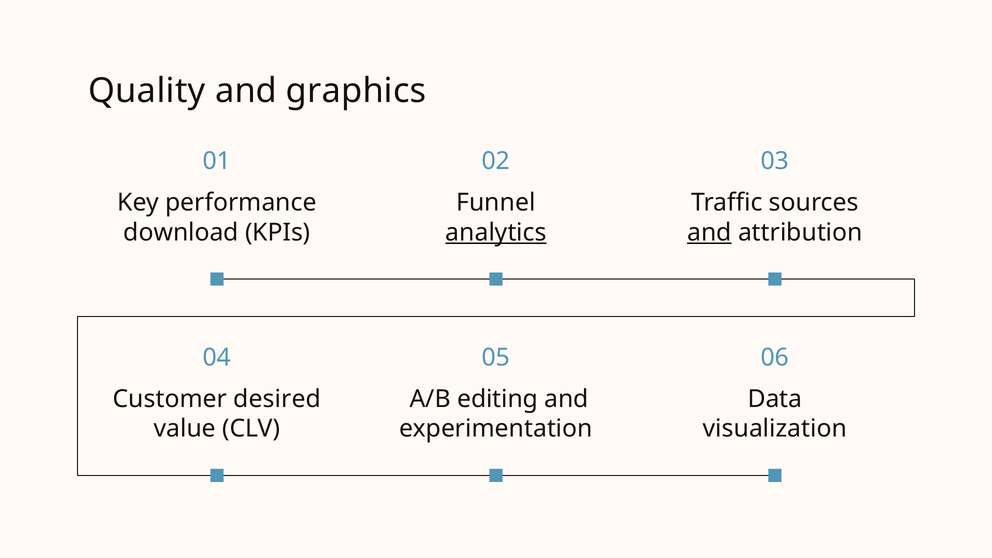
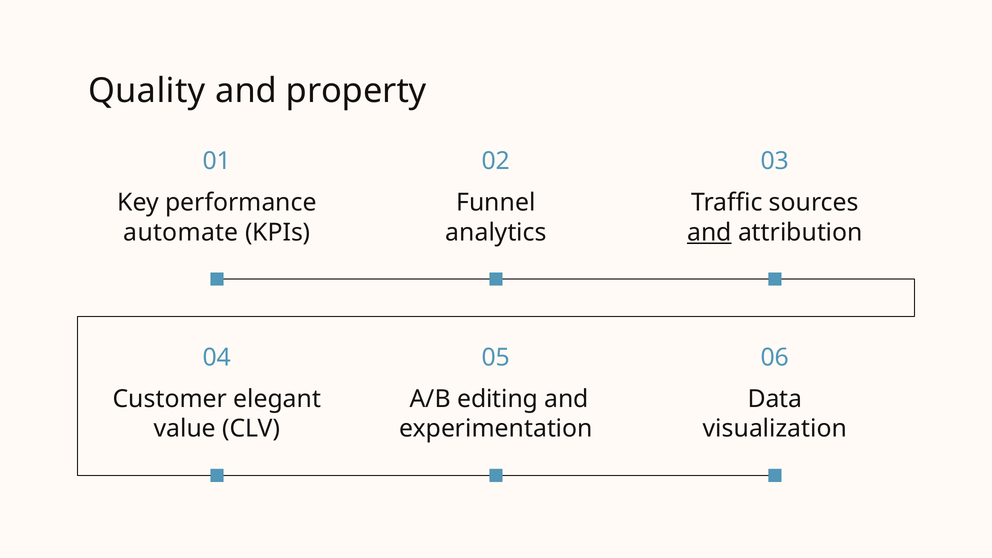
graphics: graphics -> property (356, 91)
download: download -> automate (181, 232)
analytics underline: present -> none (496, 232)
desired: desired -> elegant (277, 399)
